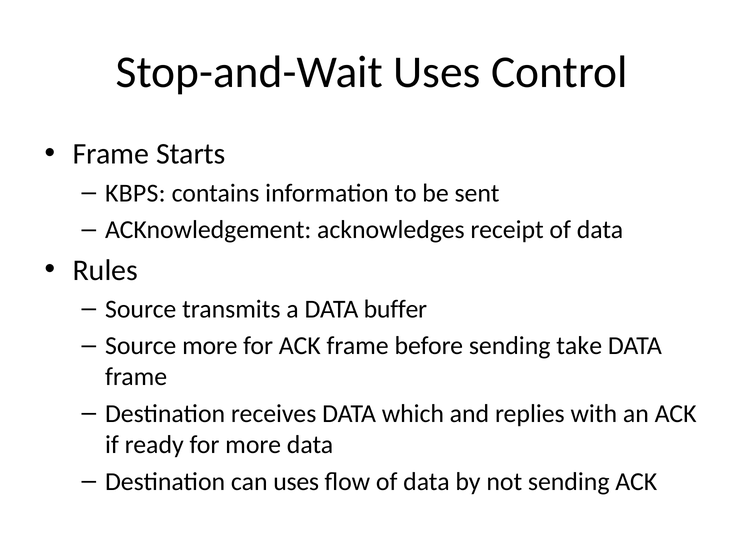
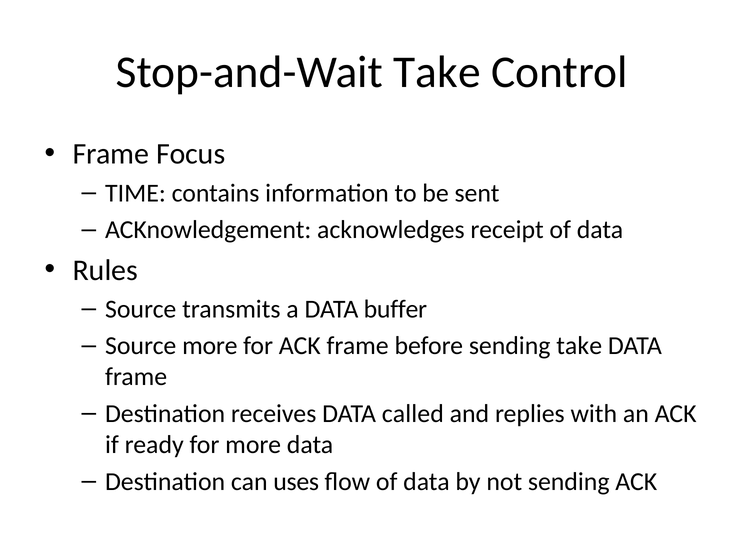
Stop-and-Wait Uses: Uses -> Take (437, 72)
Starts: Starts -> Focus (191, 154)
KBPS: KBPS -> TIME (135, 193)
which: which -> called (413, 414)
